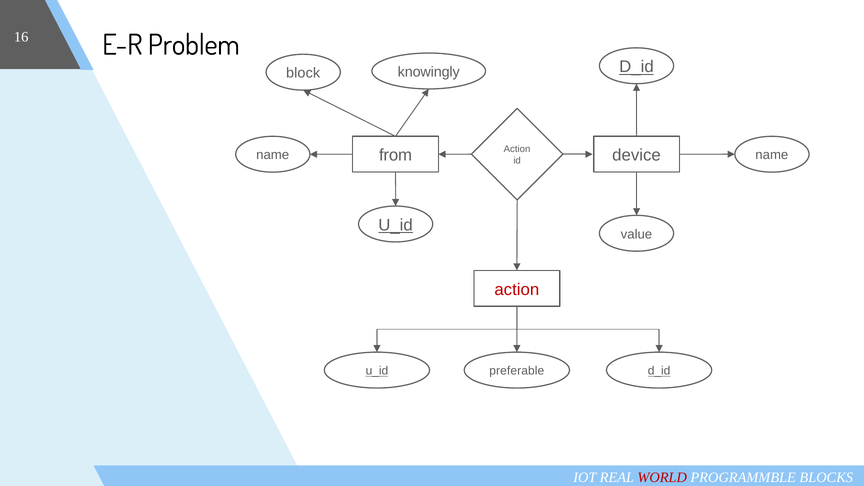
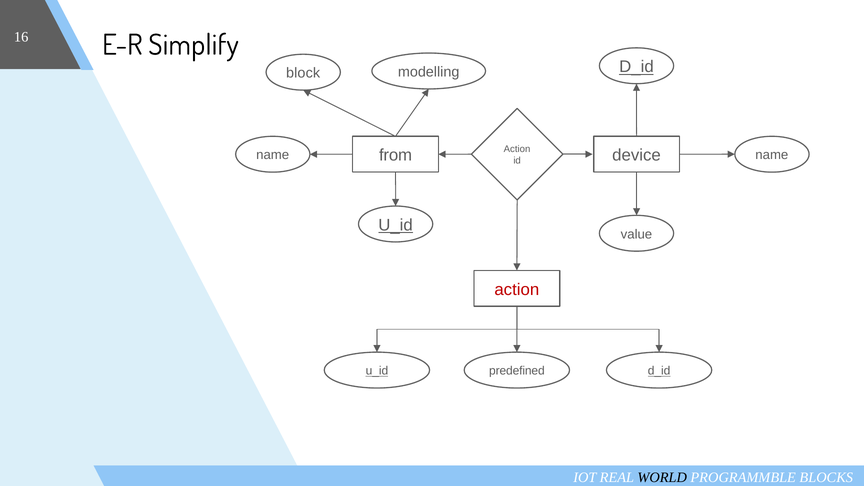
Problem: Problem -> Simplify (193, 45)
knowingly: knowingly -> modelling (429, 72)
preferable: preferable -> predefined (517, 371)
WORLD colour: red -> black (662, 477)
